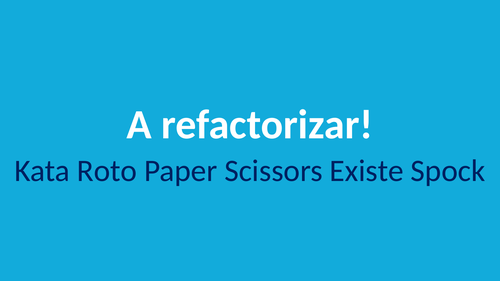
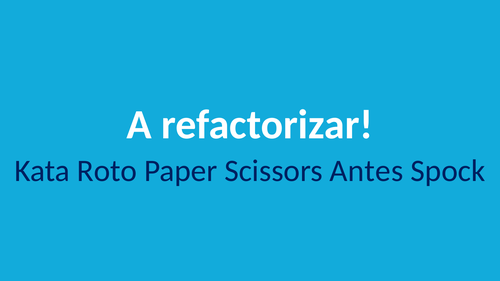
Existe: Existe -> Antes (366, 171)
